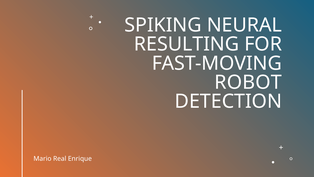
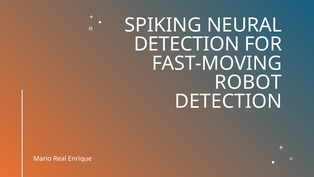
RESULTING: RESULTING -> DETECTION (187, 44)
